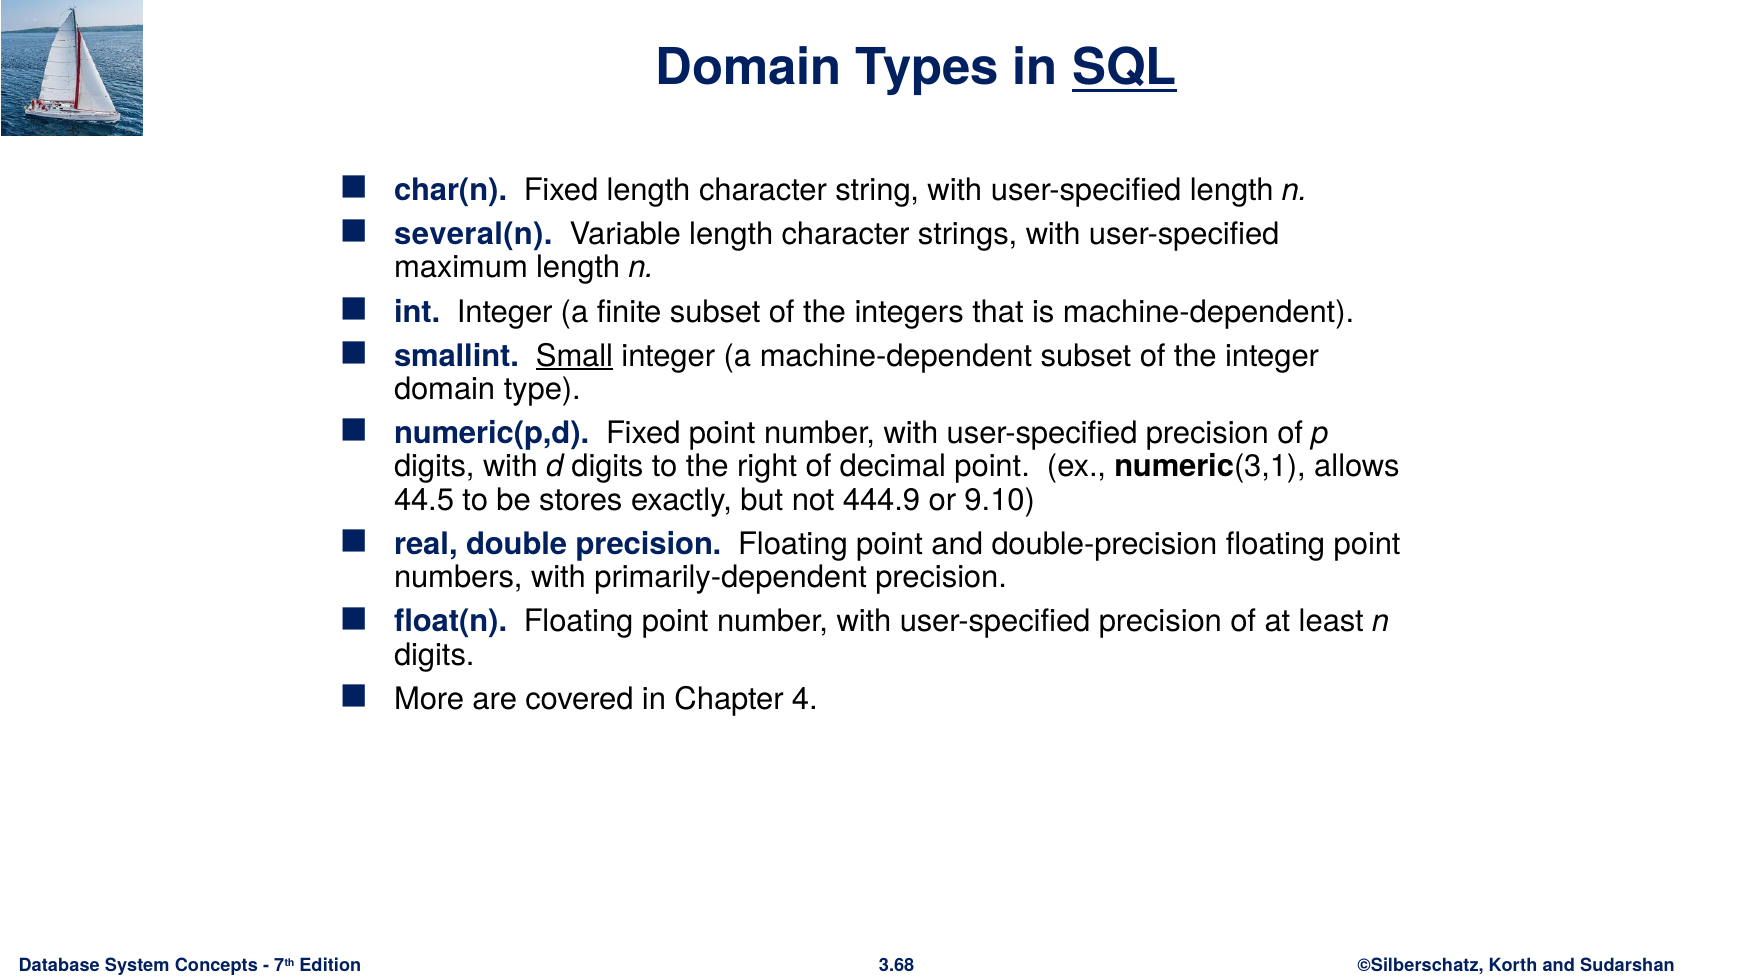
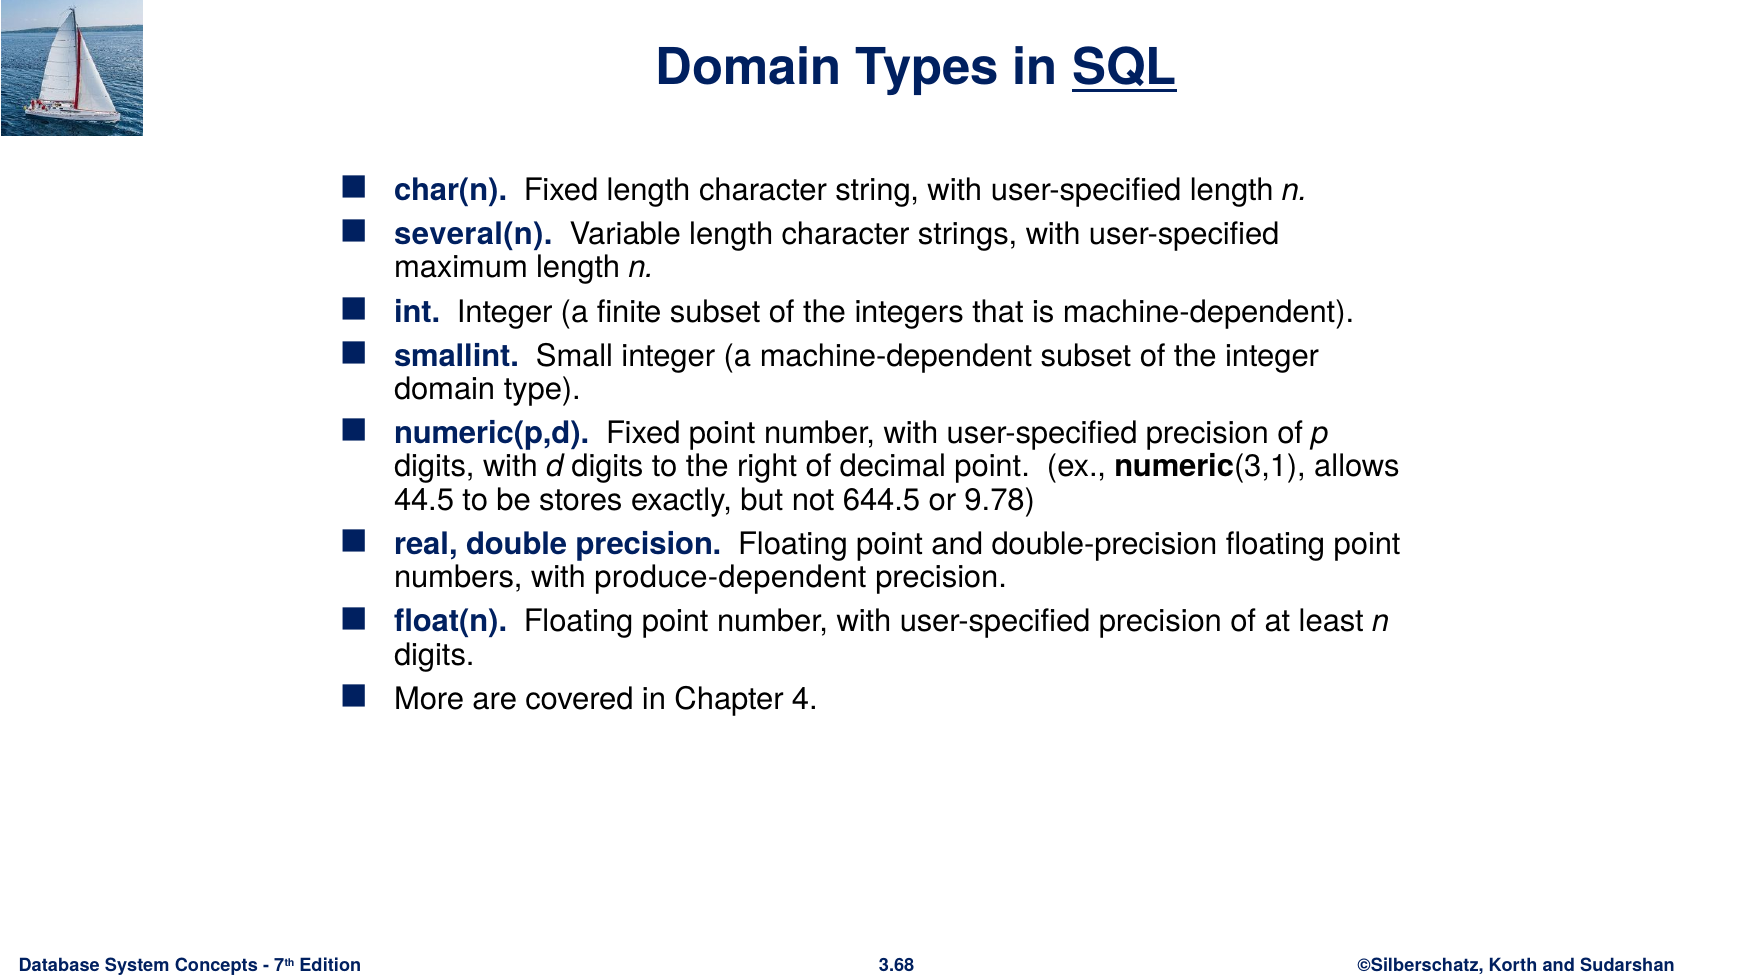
Small underline: present -> none (574, 356)
444.9: 444.9 -> 644.5 (882, 500)
9.10: 9.10 -> 9.78 (1000, 500)
primarily-dependent: primarily-dependent -> produce-dependent (731, 578)
